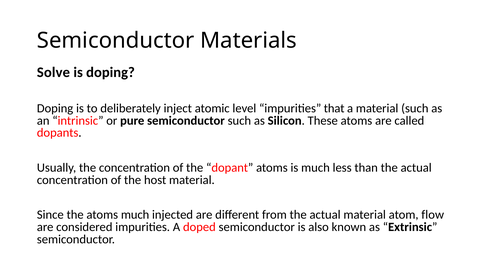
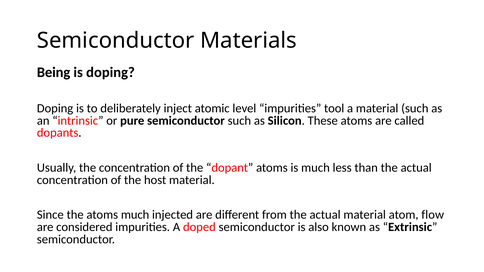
Solve: Solve -> Being (54, 72)
that: that -> tool (334, 108)
